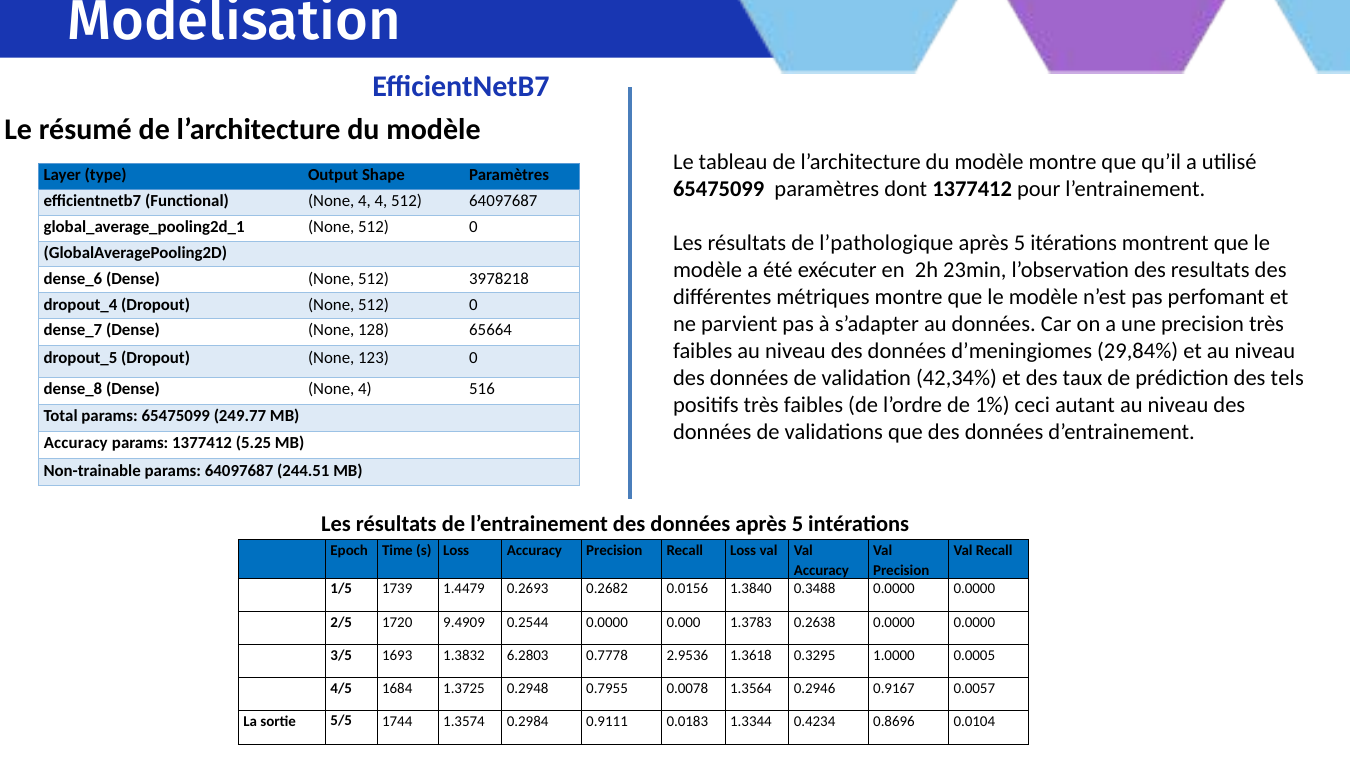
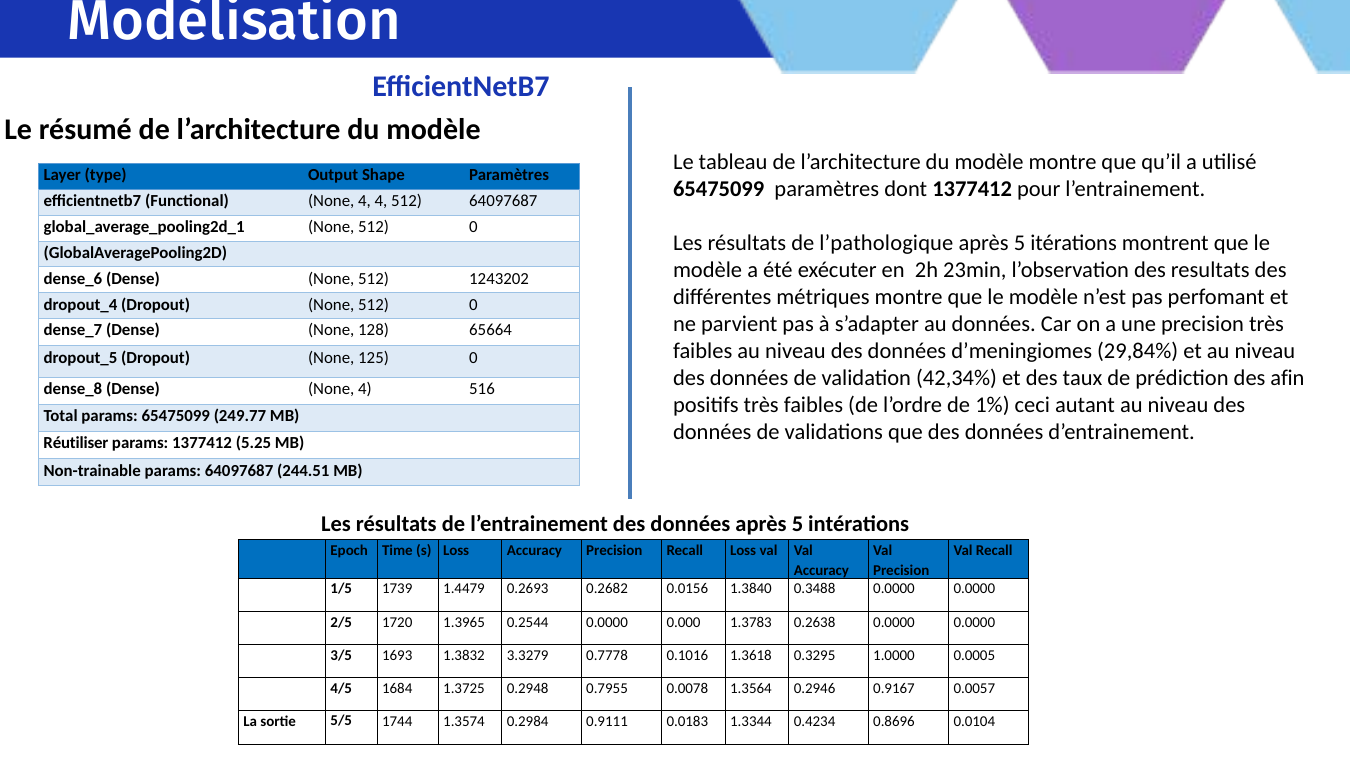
3978218: 3978218 -> 1243202 (499, 279)
123: 123 -> 125 (374, 358)
tels: tels -> afin (1287, 379)
Accuracy: Accuracy -> Réutiliser (76, 444)
9.4909: 9.4909 -> 1.3965 (464, 622)
6.2803: 6.2803 -> 3.3279 (528, 656)
2.9536: 2.9536 -> 0.1016 (687, 656)
